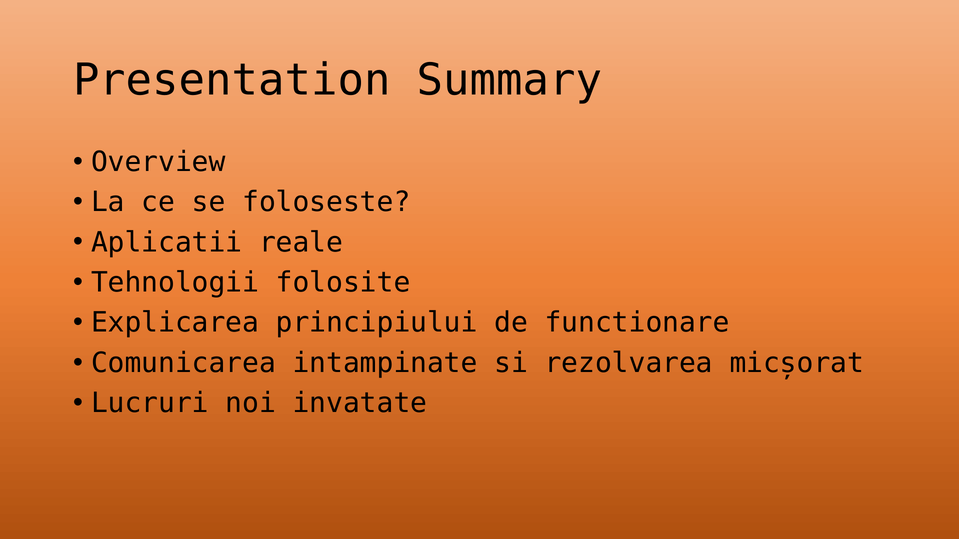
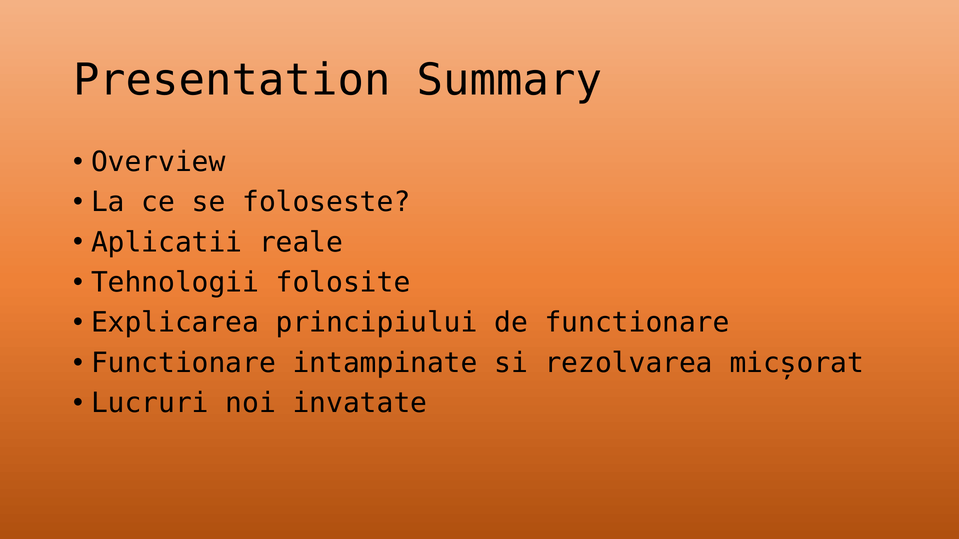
Comunicarea: Comunicarea -> Functionare (184, 363)
